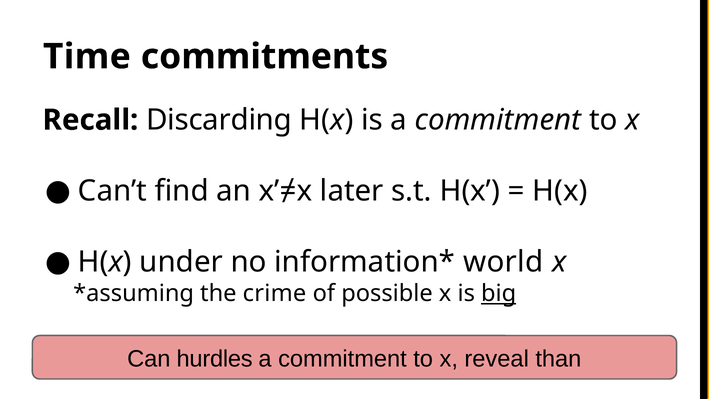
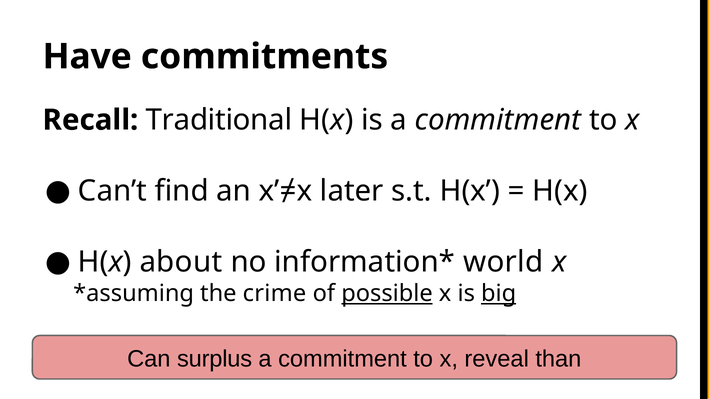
Time: Time -> Have (87, 57)
Discarding: Discarding -> Traditional (219, 120)
under: under -> about (181, 262)
possible underline: none -> present (387, 293)
hurdles: hurdles -> surplus (215, 359)
